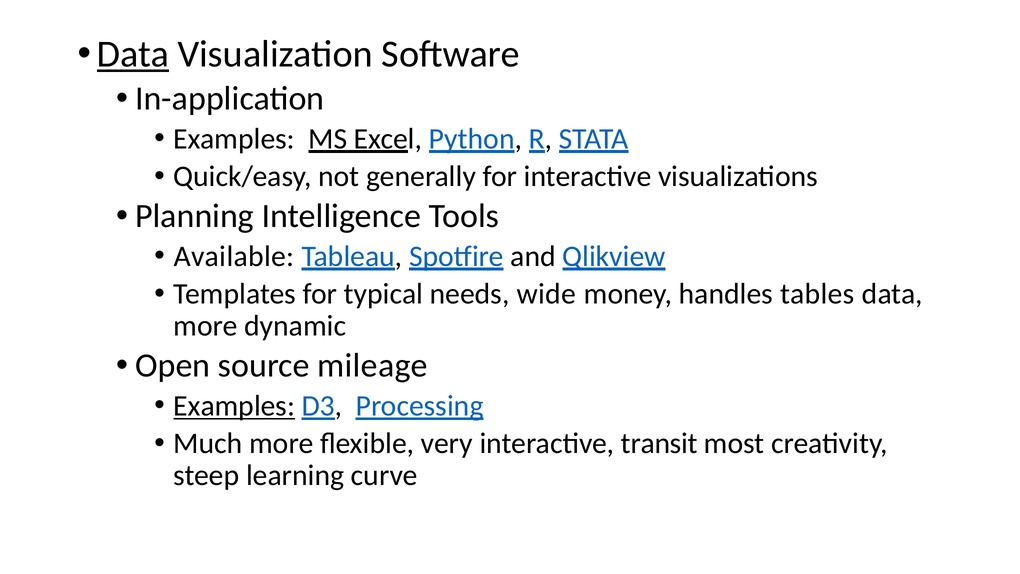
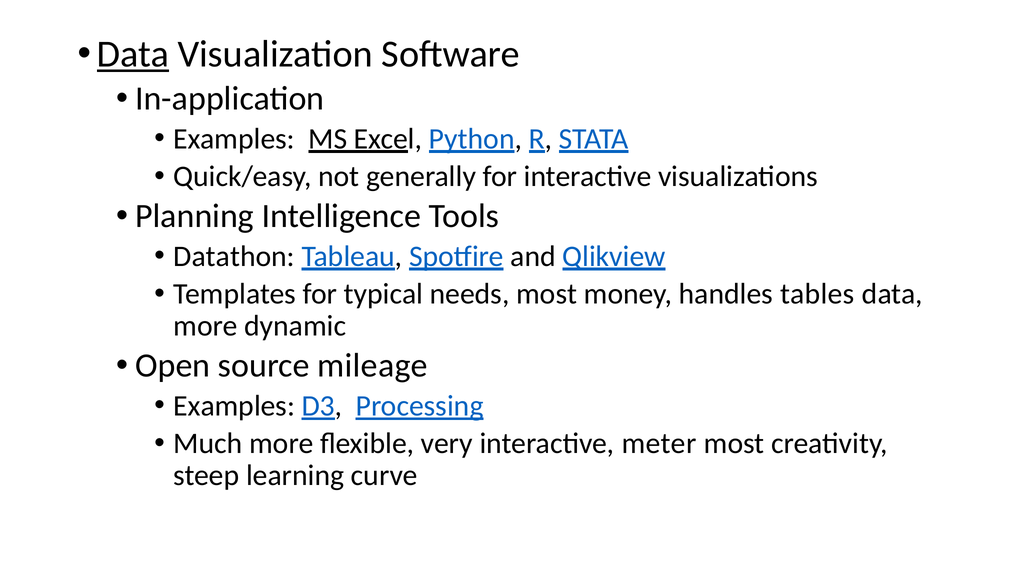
Available: Available -> Datathon (234, 256)
needs wide: wide -> most (547, 294)
Examples underline: present -> none (234, 406)
transit: transit -> meter (659, 443)
